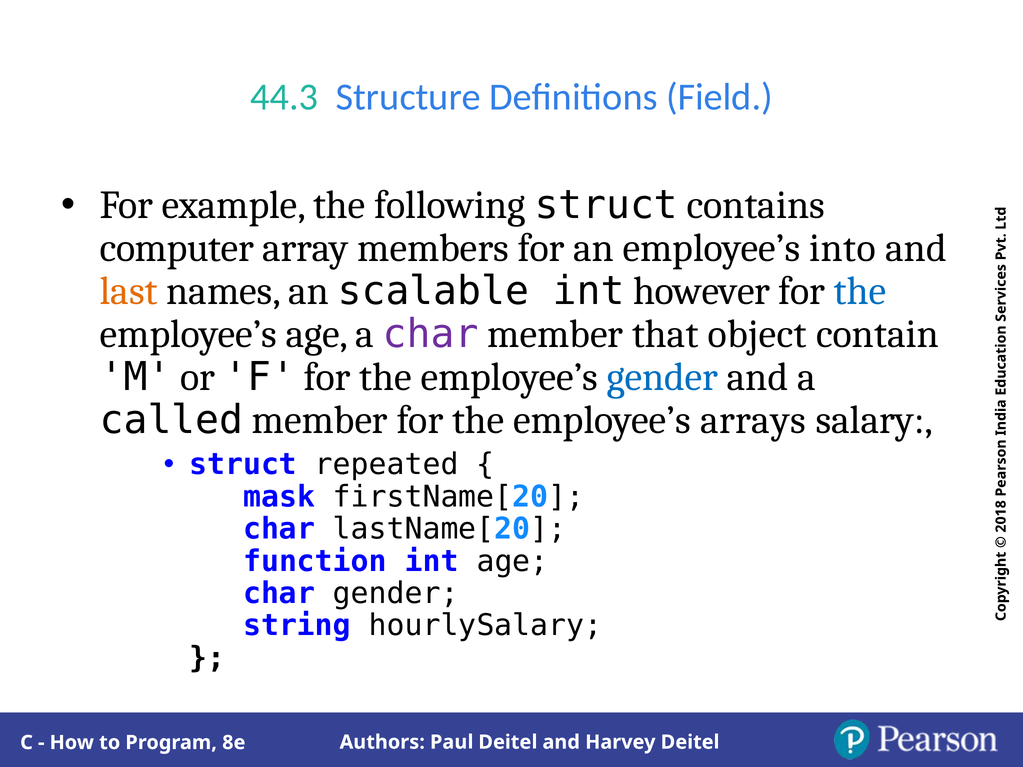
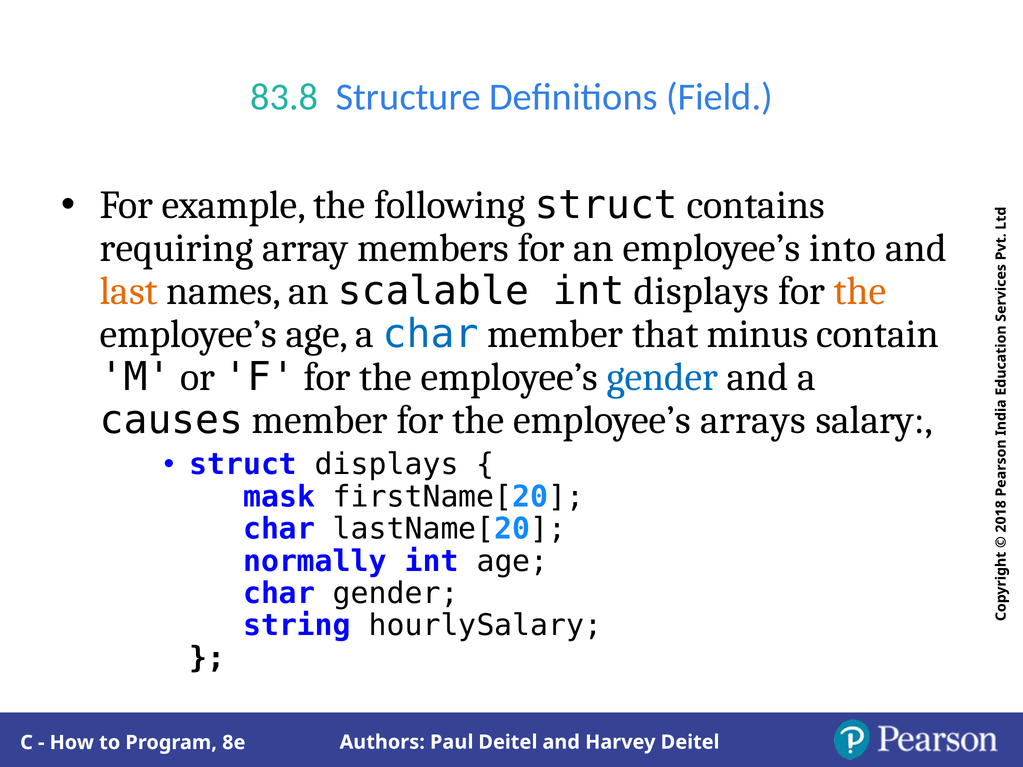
44.3: 44.3 -> 83.8 (284, 97)
computer: computer -> requiring (177, 248)
int however: however -> displays (701, 291)
the colour: blue -> orange (860, 291)
char colour: purple -> blue (431, 334)
object: object -> minus (758, 334)
called: called -> causes (171, 420)
struct repeated: repeated -> displays (387, 465)
function: function -> normally (315, 561)
